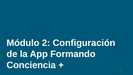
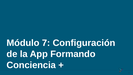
2: 2 -> 7 (46, 43)
